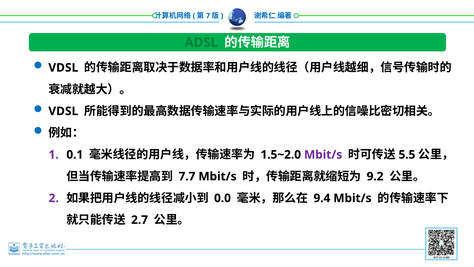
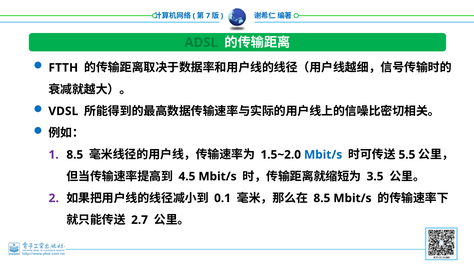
VDSL: VDSL -> FTTH (63, 68)
0.1: 0.1 -> 8.5 (75, 154)
Mbit/s colour: purple -> blue (323, 154)
7.7: 7.7 -> 4.5 (187, 176)
9.2: 9.2 -> 3.5 (375, 176)
0.0: 0.0 -> 0.1 (223, 198)
9.4: 9.4 -> 8.5 (322, 198)
